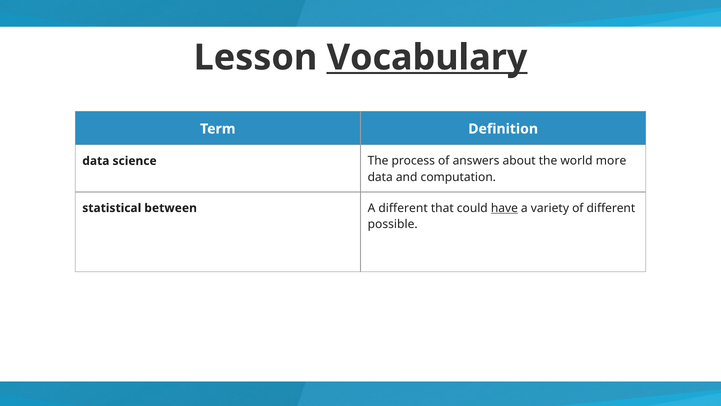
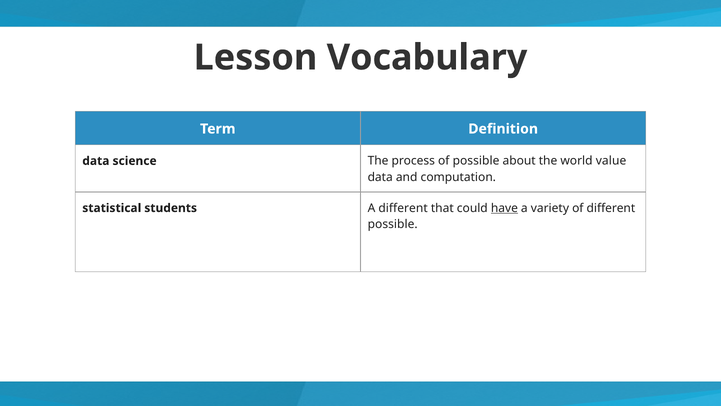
Vocabulary underline: present -> none (427, 58)
answers: answers -> possible (476, 161)
more: more -> value (611, 161)
between: between -> students (171, 208)
